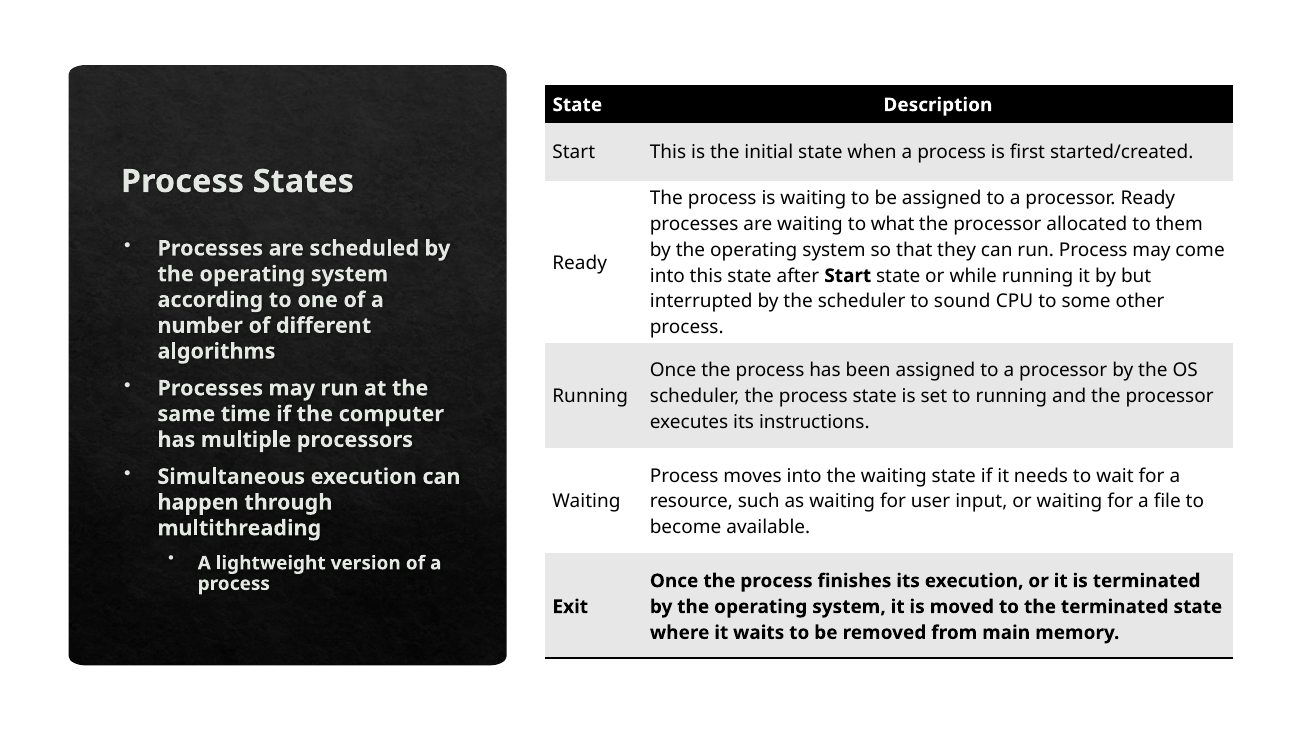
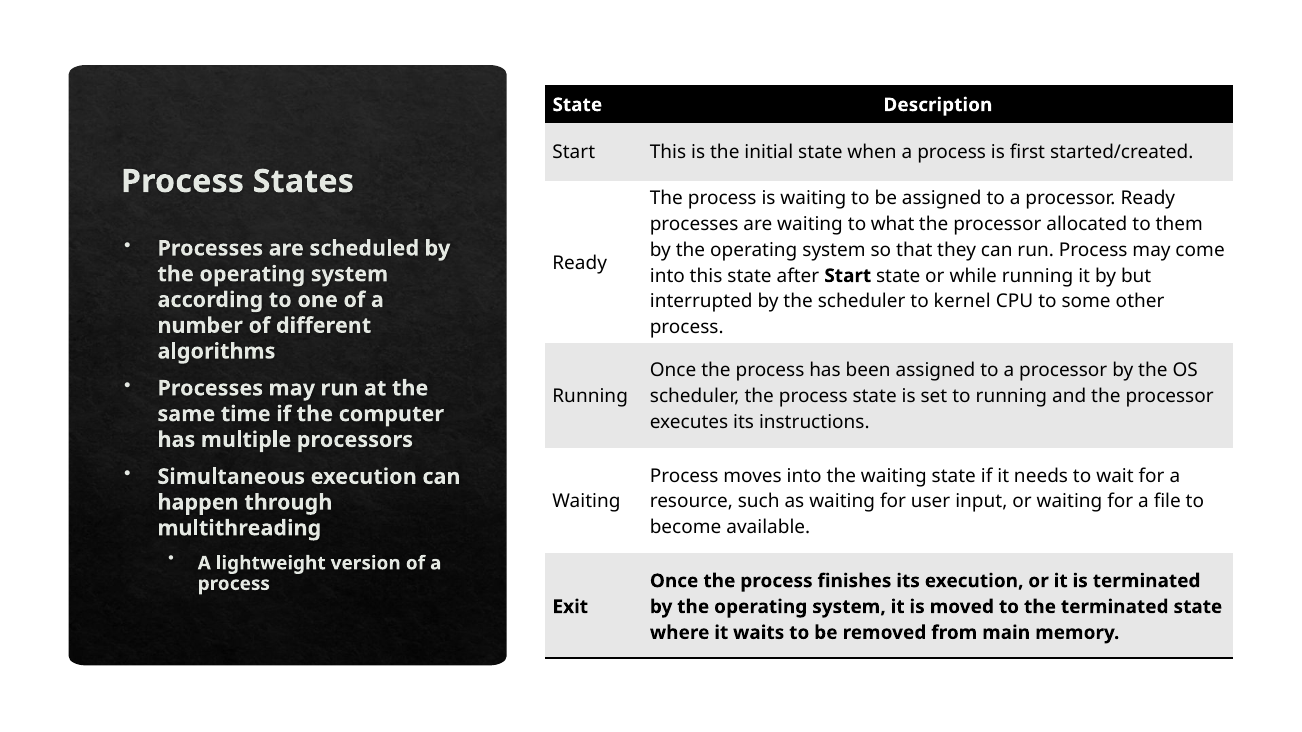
sound: sound -> kernel (962, 302)
